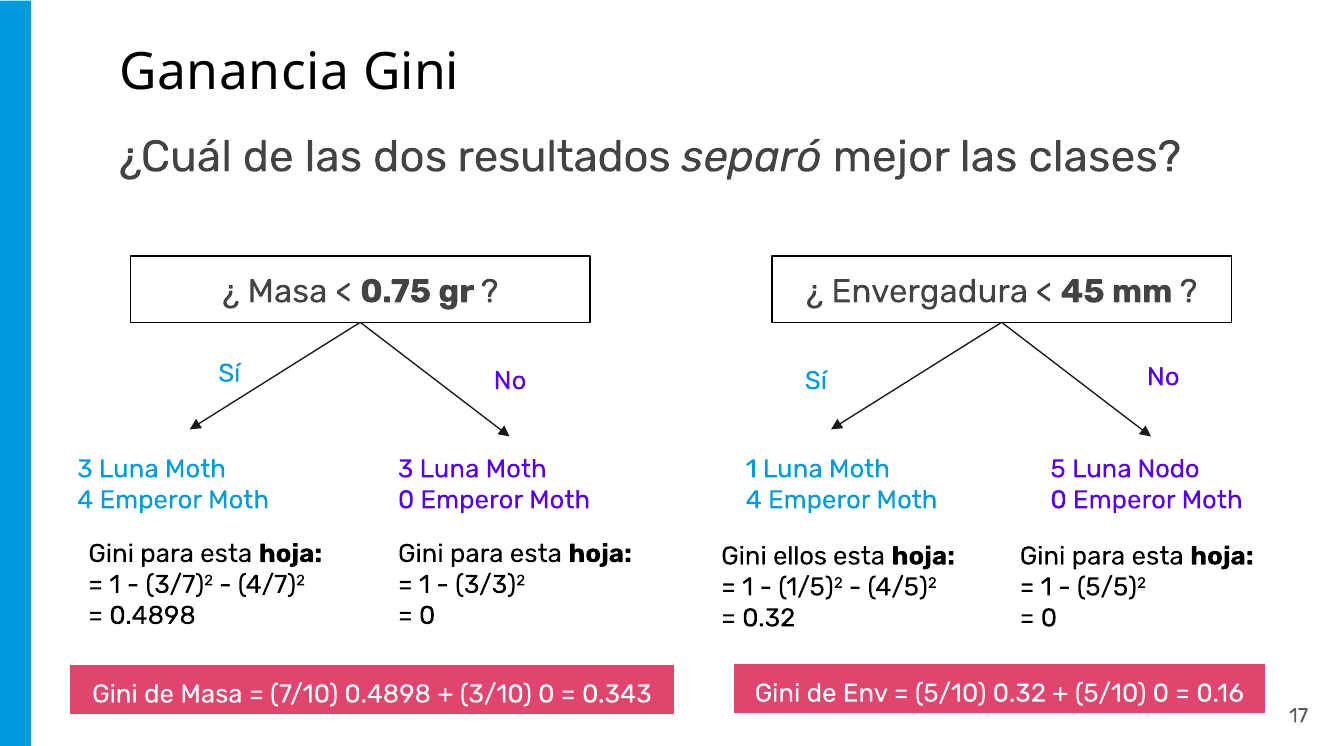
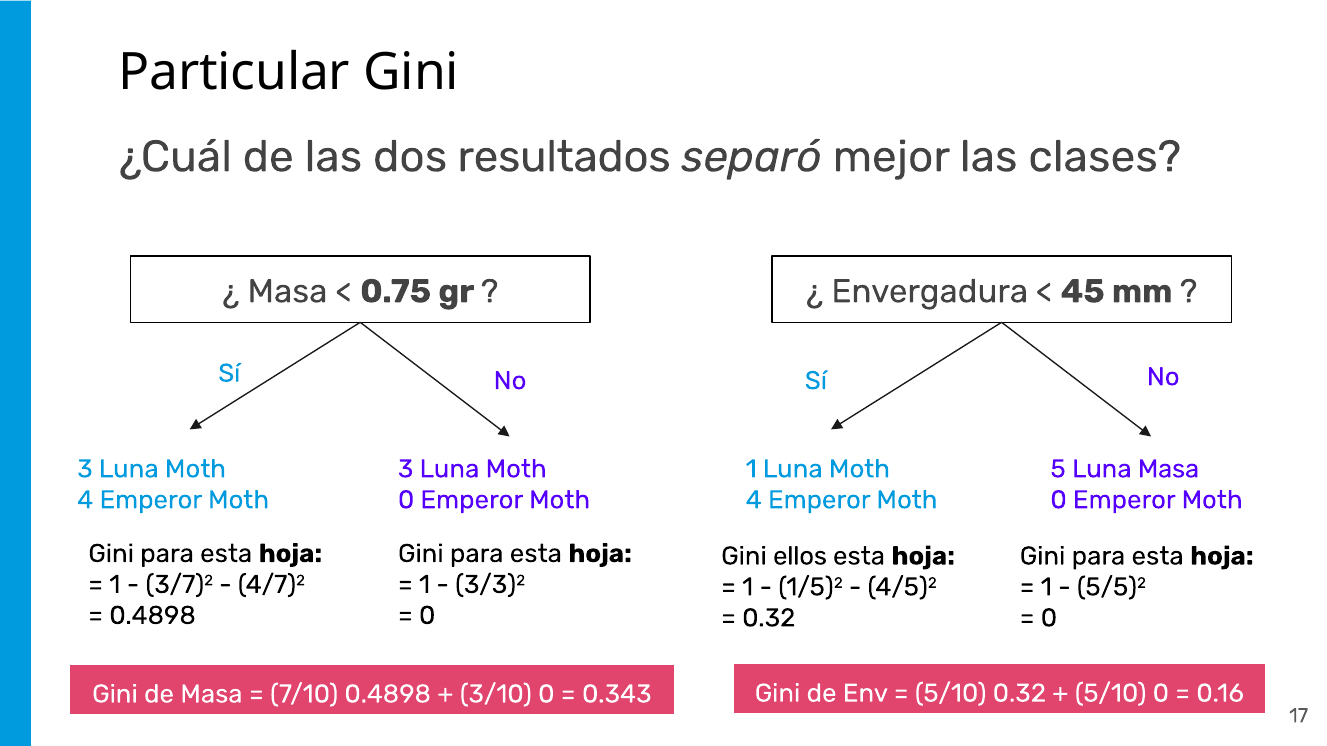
Ganancia: Ganancia -> Particular (235, 72)
Luna Nodo: Nodo -> Masa (1169, 469)
